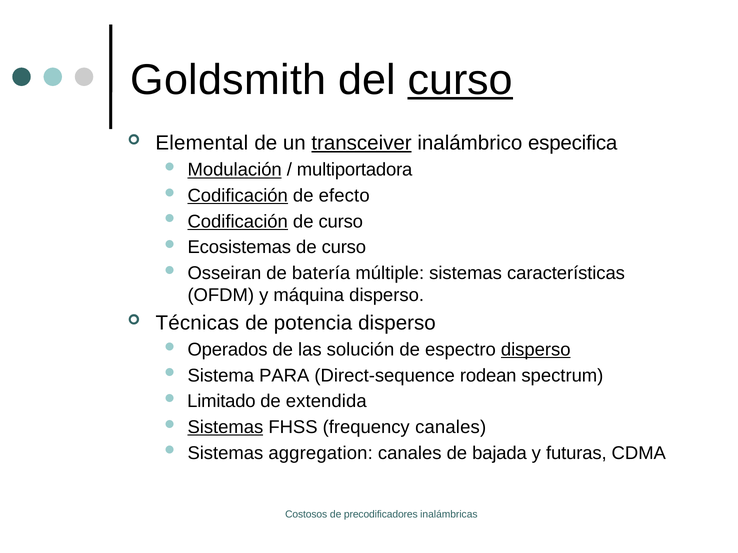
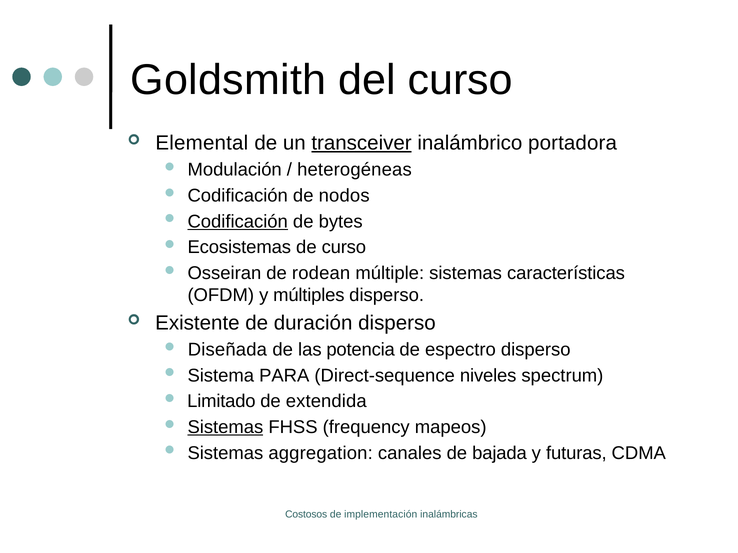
curso underline: present -> none (460, 80)
especifica: especifica -> portadora (573, 143)
Modulación underline: present -> none (235, 170)
multiportadora: multiportadora -> heterogéneas (354, 170)
Codificación underline: present -> none (238, 196)
efecto: efecto -> nodos (344, 196)
curso: curso -> bytes (341, 222)
batería: batería -> rodean (321, 273)
máquina: máquina -> múltiples (309, 296)
Técnicas: Técnicas -> Existente (197, 323)
potencia: potencia -> duración (313, 323)
Operados: Operados -> Diseñada (227, 350)
solución: solución -> potencia (361, 350)
disperso underline: present -> none (536, 350)
rodean: rodean -> niveles (488, 376)
frequency canales: canales -> mapeos (451, 428)
precodificadores: precodificadores -> implementación (381, 515)
